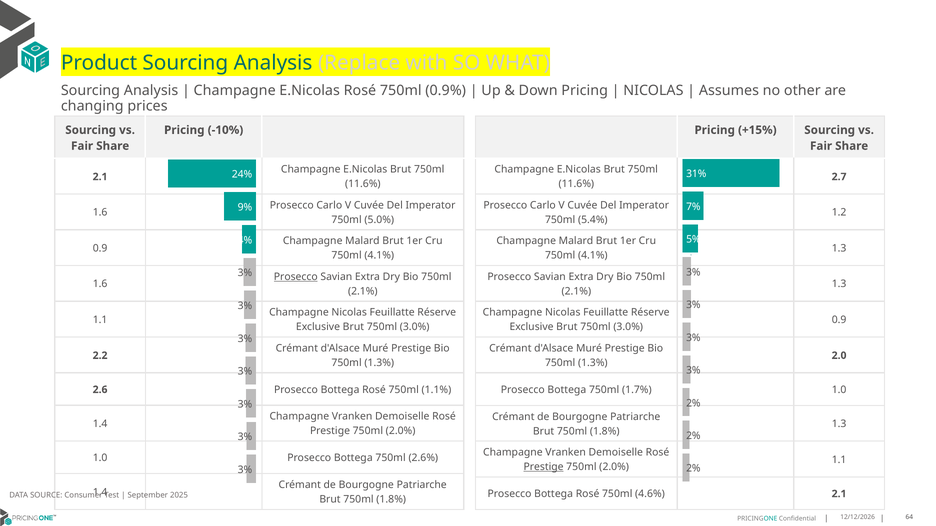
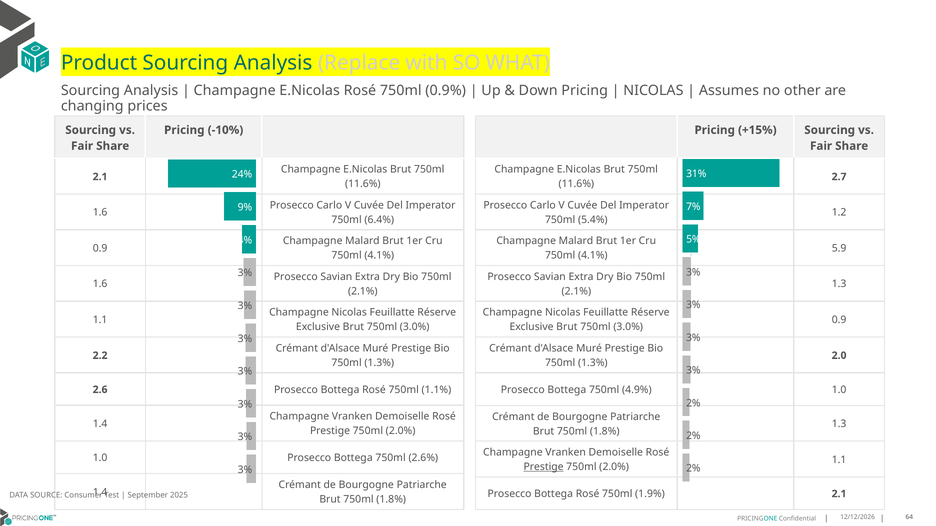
5.0%: 5.0% -> 6.4% (379, 220)
1.3: 1.3 -> 5.9 (839, 248)
Prosecco underline: present -> none (296, 277)
1.7%: 1.7% -> 4.9% (637, 390)
4.6%: 4.6% -> 1.9% (650, 494)
